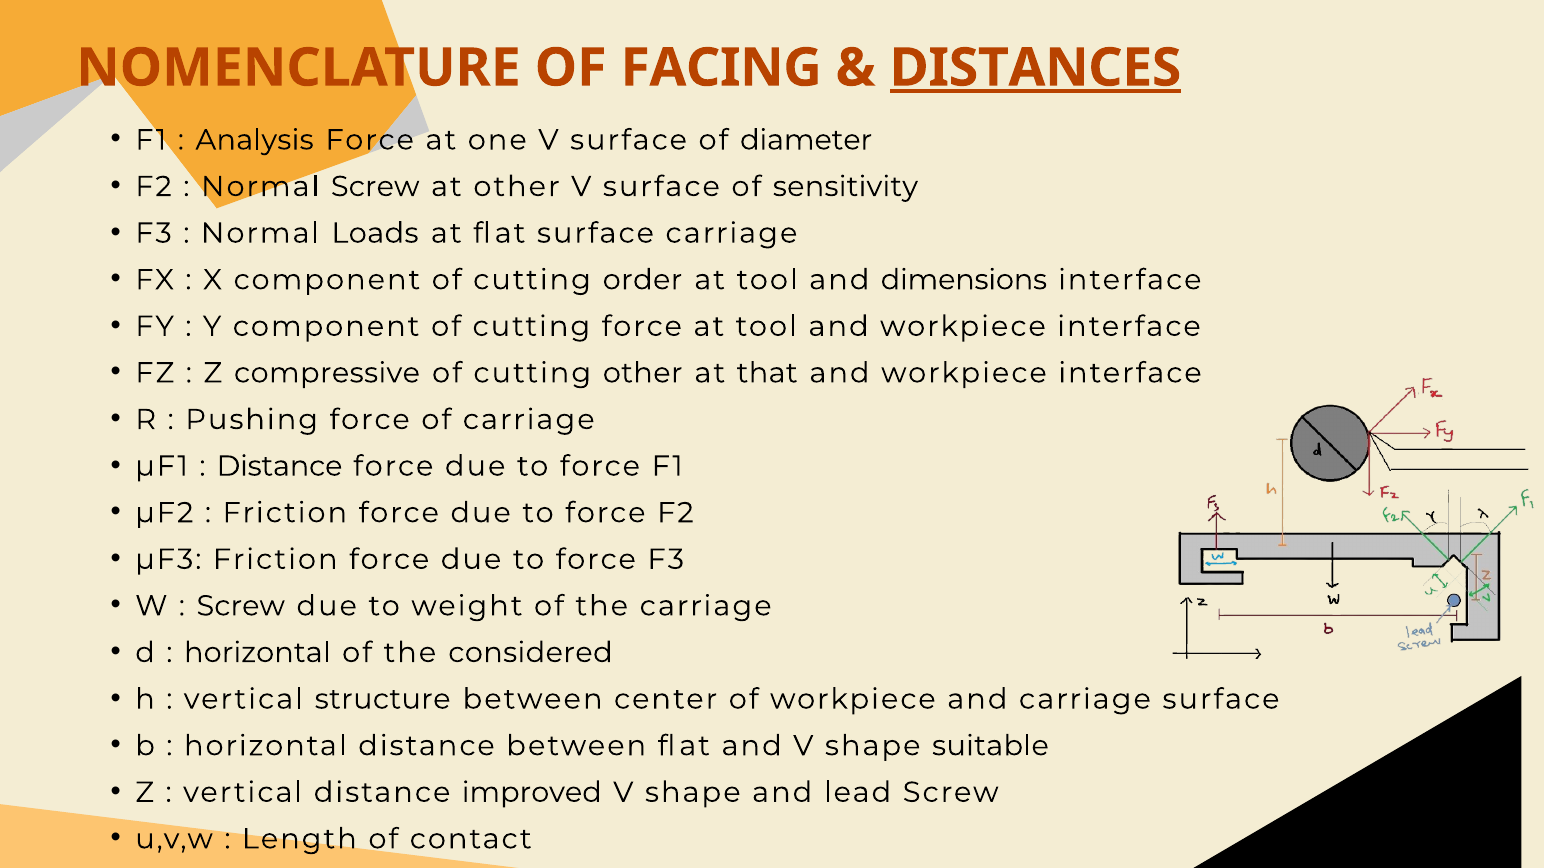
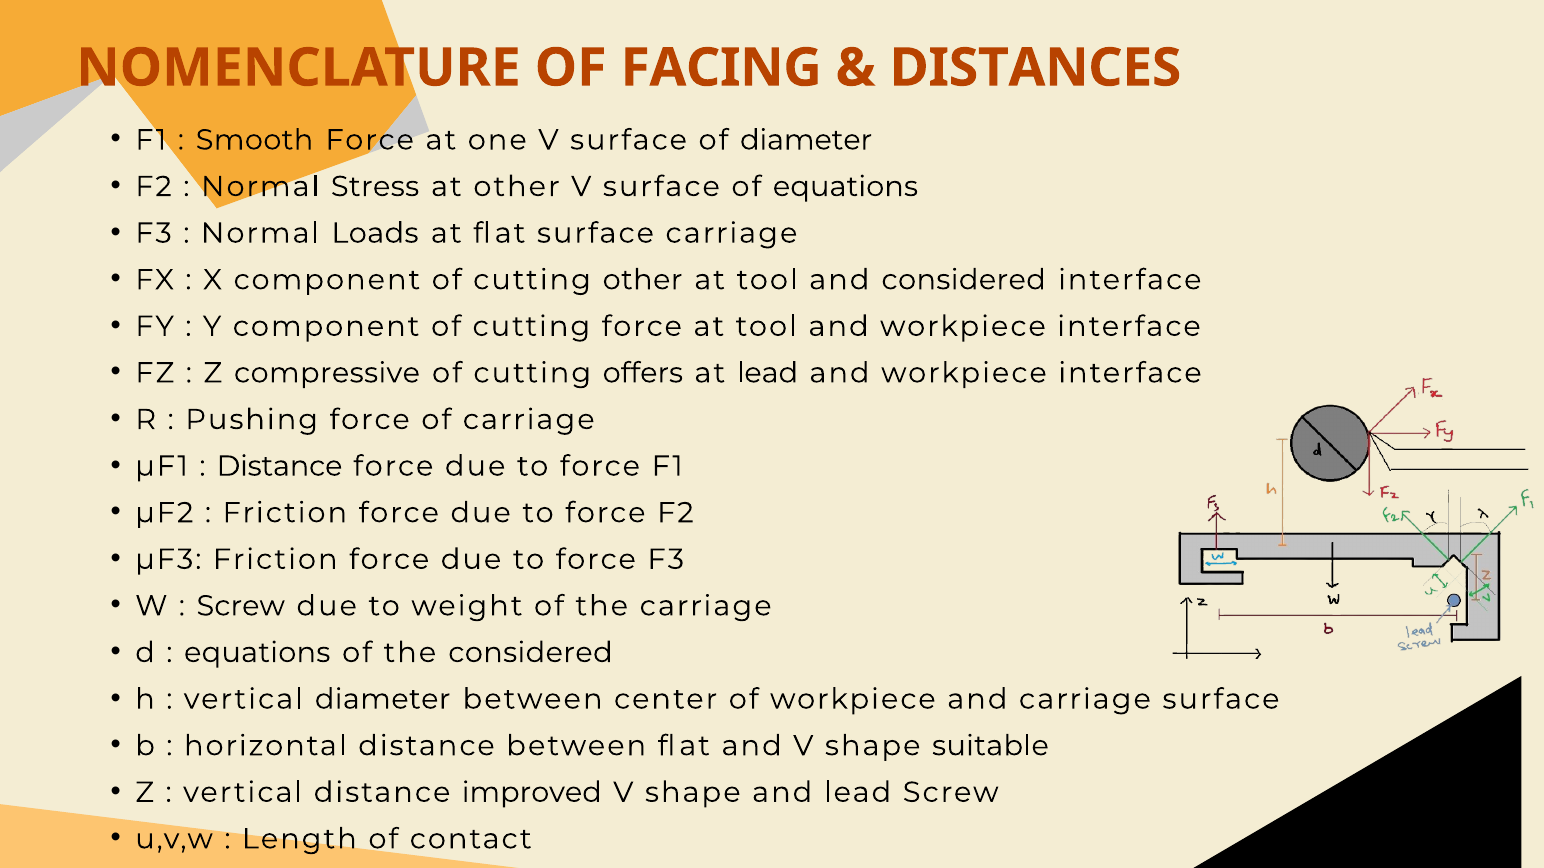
DISTANCES underline: present -> none (1035, 68)
Analysis: Analysis -> Smooth (255, 140)
Normal Screw: Screw -> Stress (375, 187)
of sensitivity: sensitivity -> equations (845, 187)
cutting order: order -> other (642, 280)
and dimensions: dimensions -> considered (964, 280)
cutting other: other -> offers (643, 373)
at that: that -> lead (767, 373)
horizontal: horizontal -> equations (257, 653)
vertical structure: structure -> diameter (383, 700)
